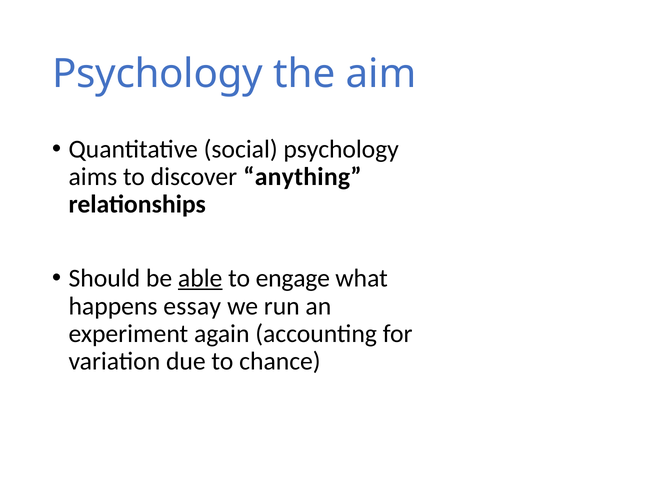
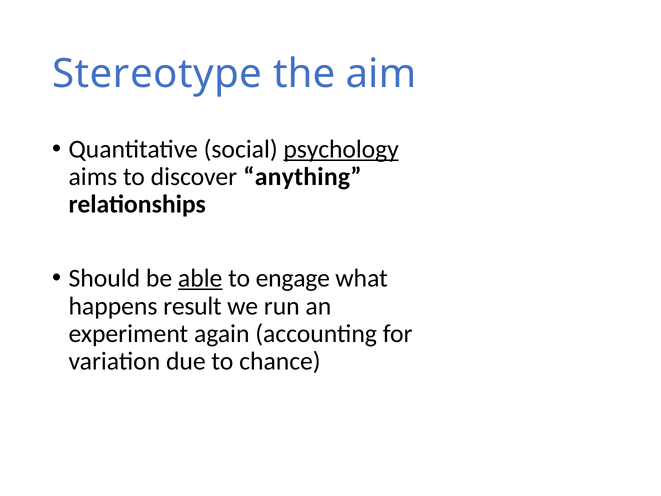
Psychology: Psychology -> Stereotype (157, 74)
psychology underline: none -> present (341, 149)
essay: essay -> result (192, 306)
